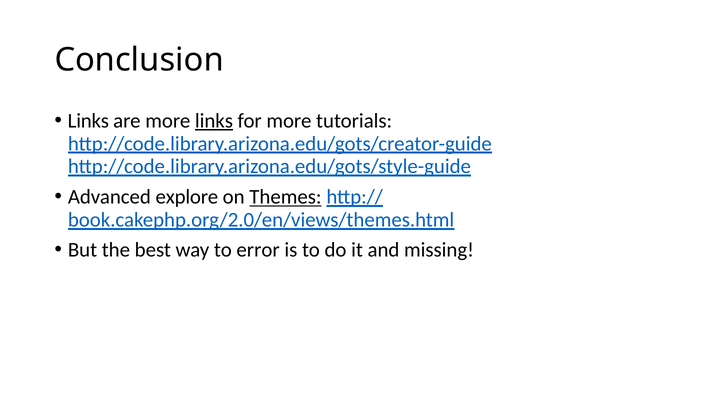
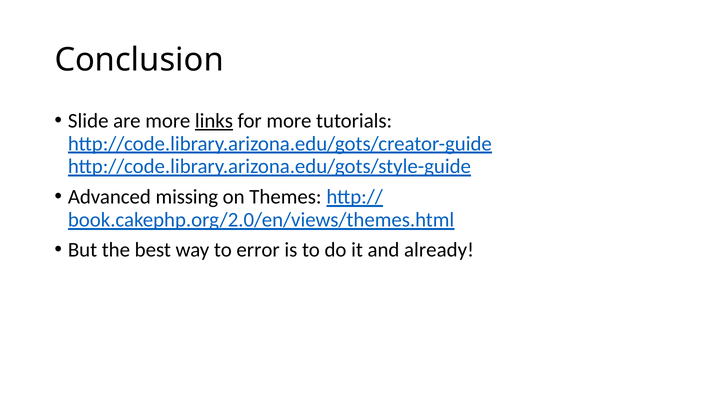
Links: Links -> Slide (88, 121)
explore: explore -> missing (187, 197)
Themes underline: present -> none (285, 197)
missing: missing -> already (439, 250)
